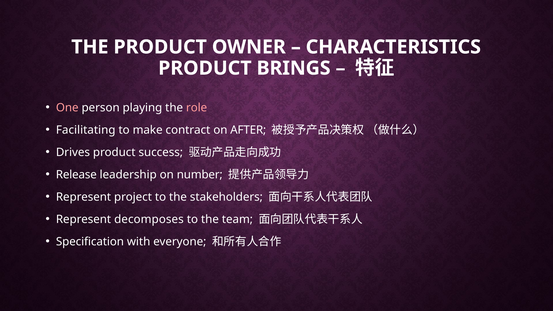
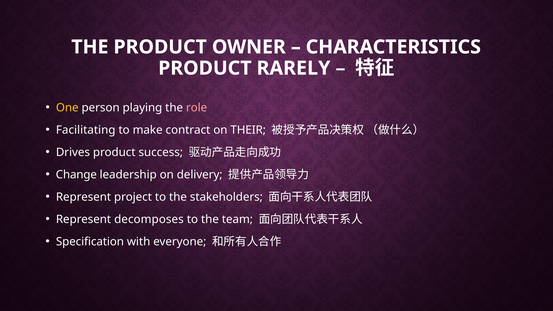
BRINGS: BRINGS -> RARELY (293, 68)
One colour: pink -> yellow (67, 108)
AFTER: AFTER -> THEIR (248, 130)
Release: Release -> Change (76, 175)
number: number -> delivery (200, 175)
